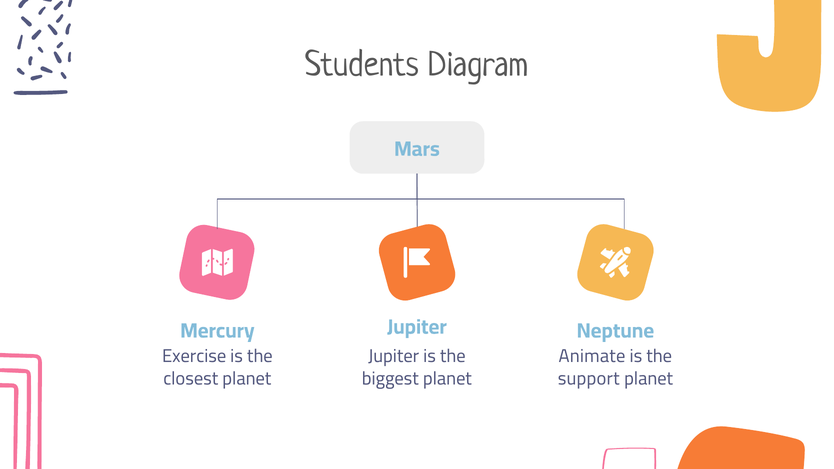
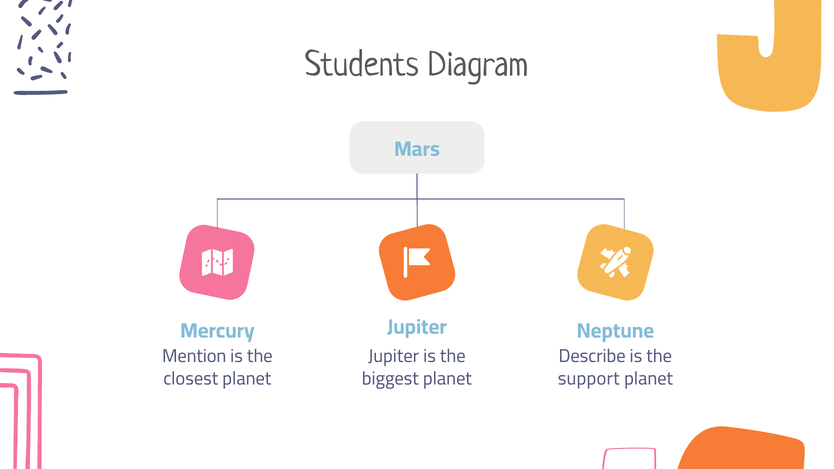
Exercise: Exercise -> Mention (194, 356)
Animate: Animate -> Describe (592, 356)
